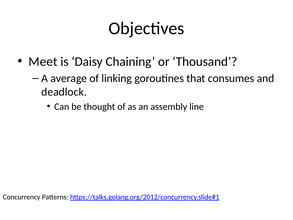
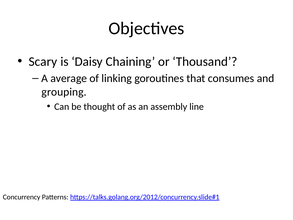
Meet: Meet -> Scary (43, 61)
deadlock: deadlock -> grouping (64, 92)
